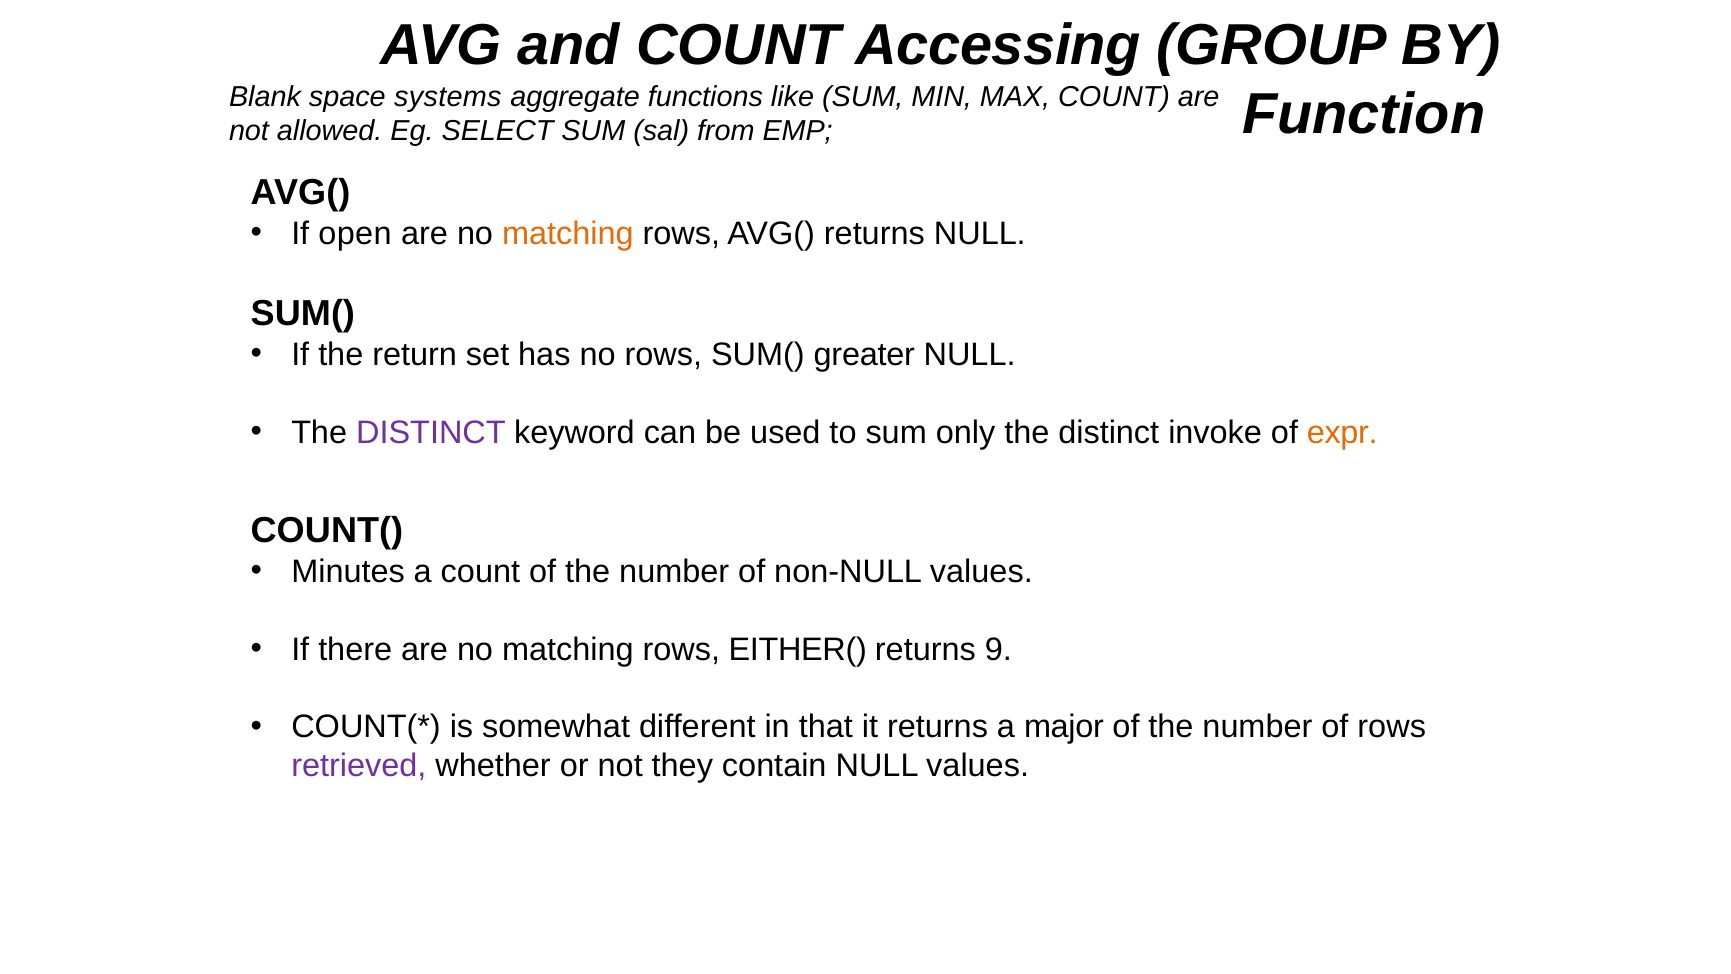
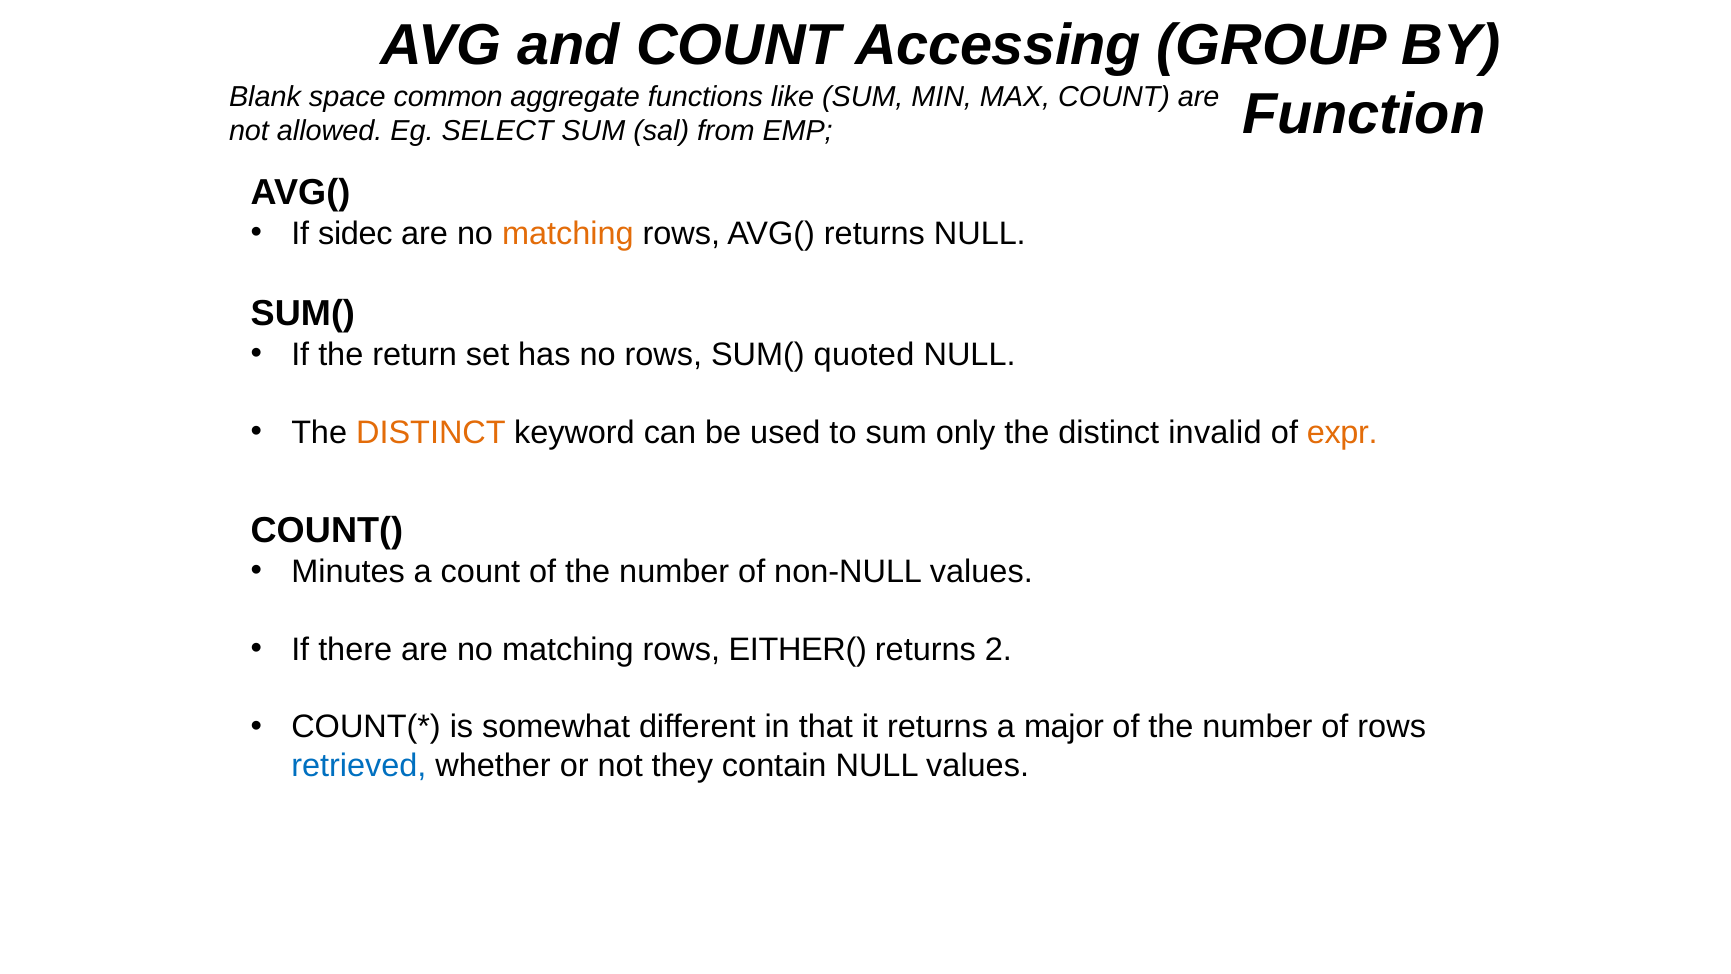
systems: systems -> common (448, 97)
open: open -> sidec (355, 234)
greater: greater -> quoted (864, 355)
DISTINCT colour: purple -> orange (431, 433)
invoke: invoke -> invalid (1215, 433)
9: 9 -> 2 (998, 649)
retrieved colour: purple -> blue (359, 766)
